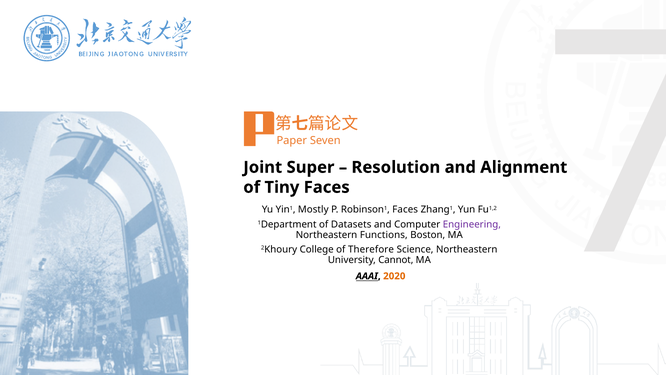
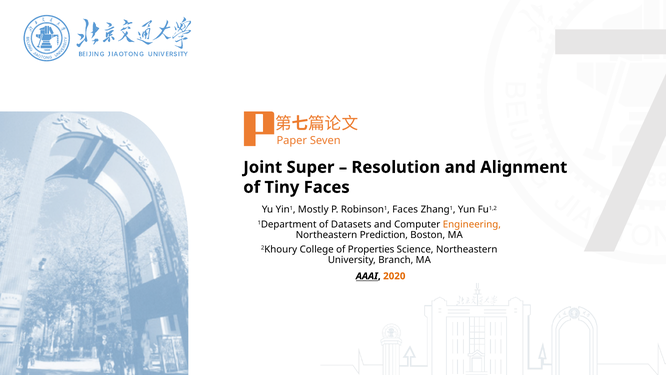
Engineering colour: purple -> orange (472, 224)
Functions: Functions -> Prediction (384, 235)
Therefore: Therefore -> Properties (371, 249)
Cannot: Cannot -> Branch (396, 260)
